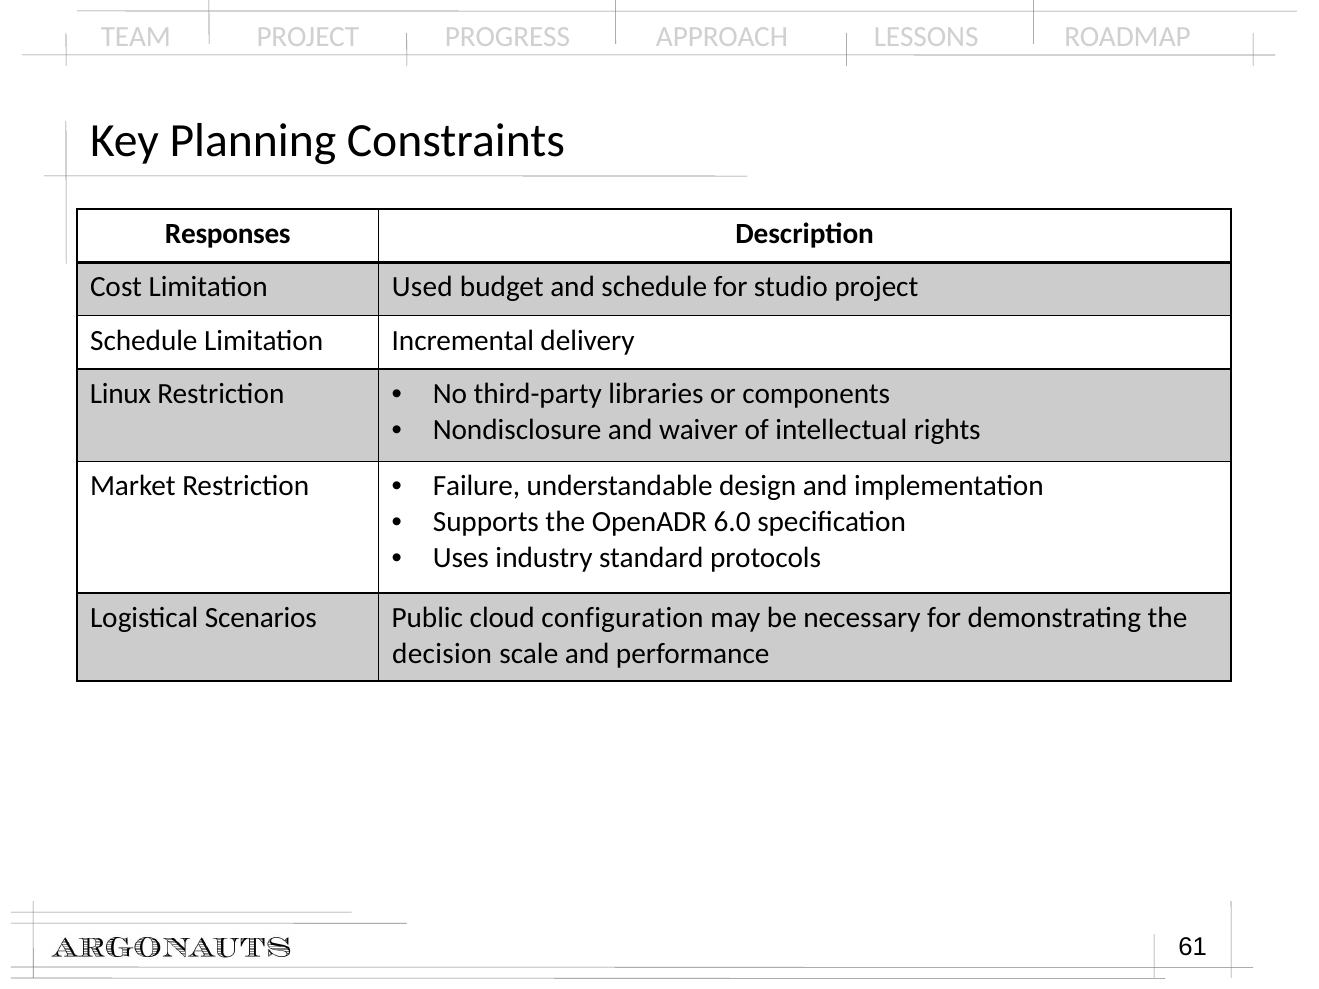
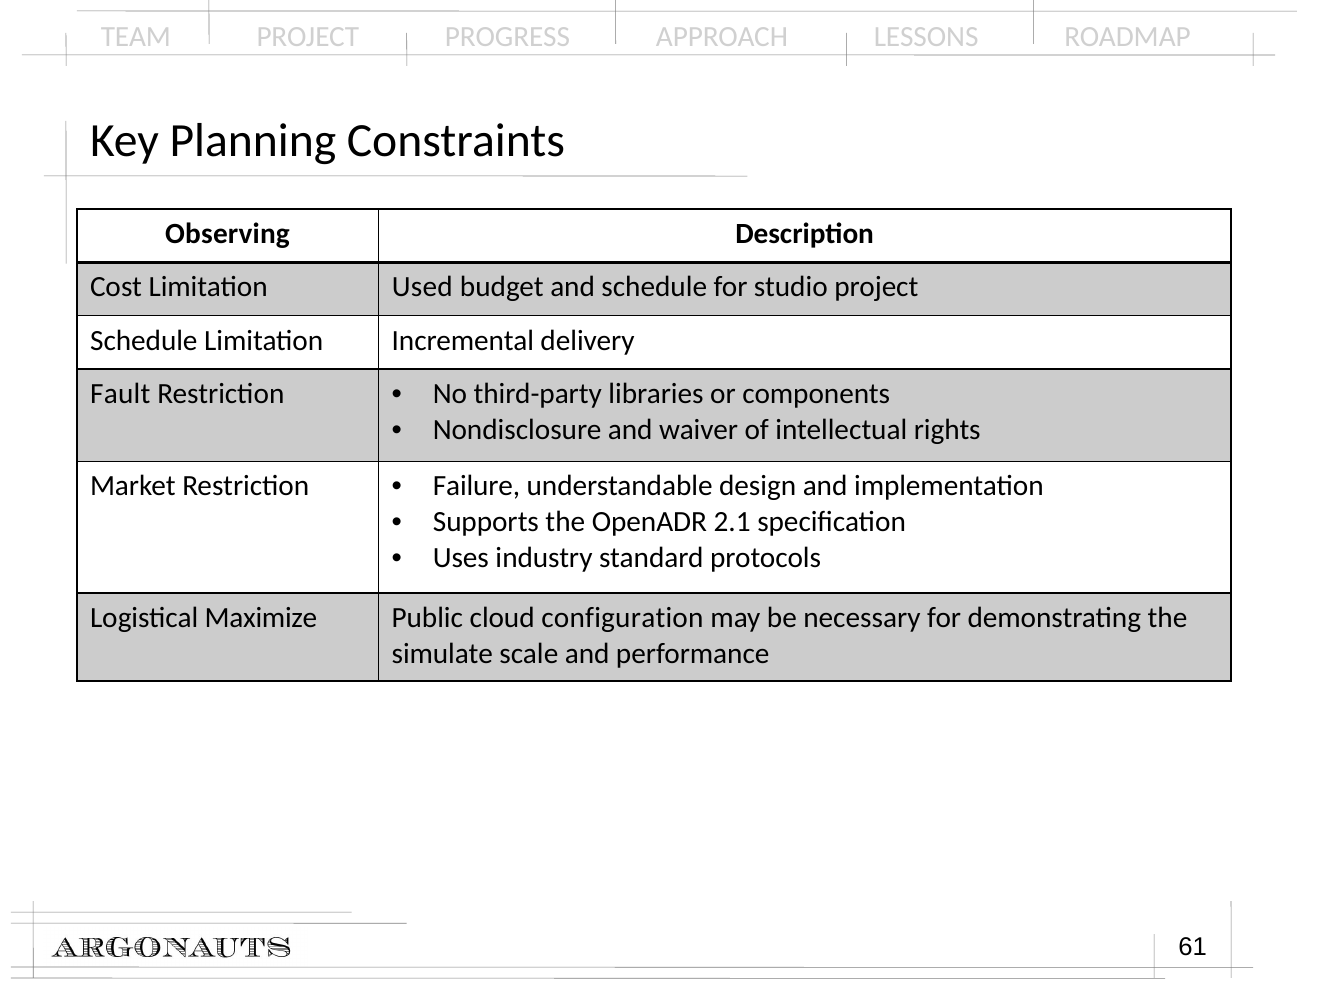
Responses: Responses -> Observing (228, 234)
Linux: Linux -> Fault (120, 394)
6.0: 6.0 -> 2.1 (732, 522)
Scenarios: Scenarios -> Maximize (261, 618)
decision: decision -> simulate (442, 654)
